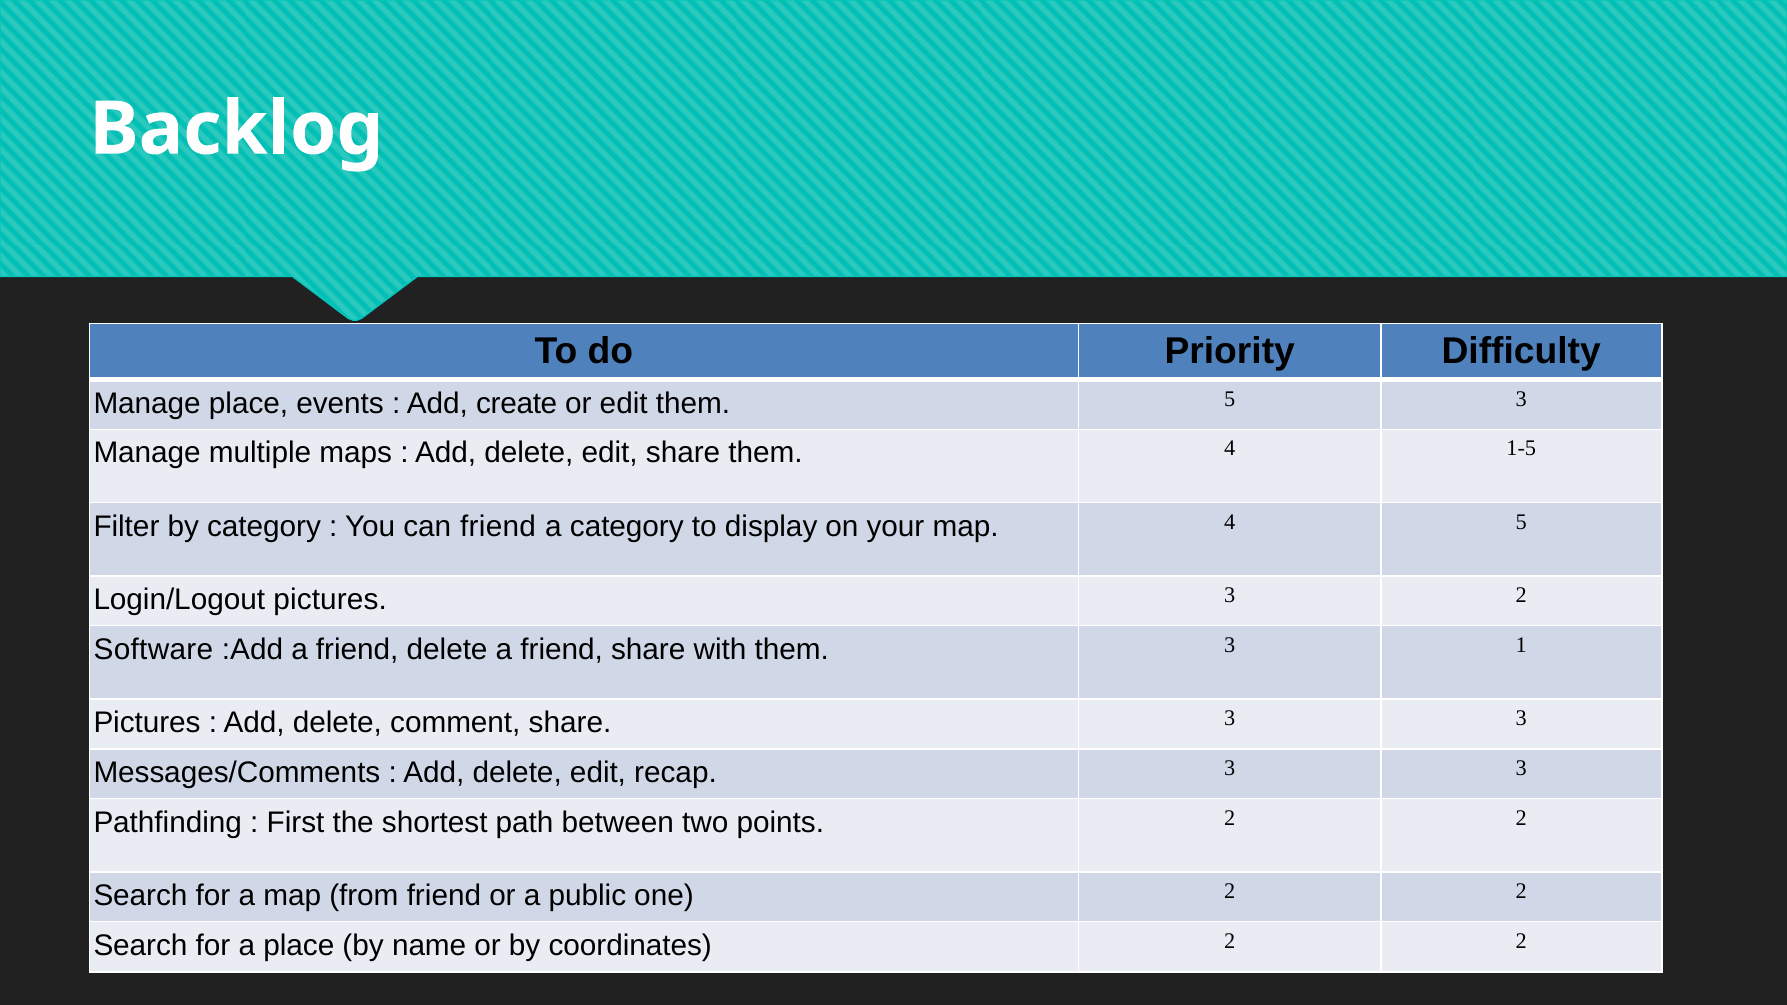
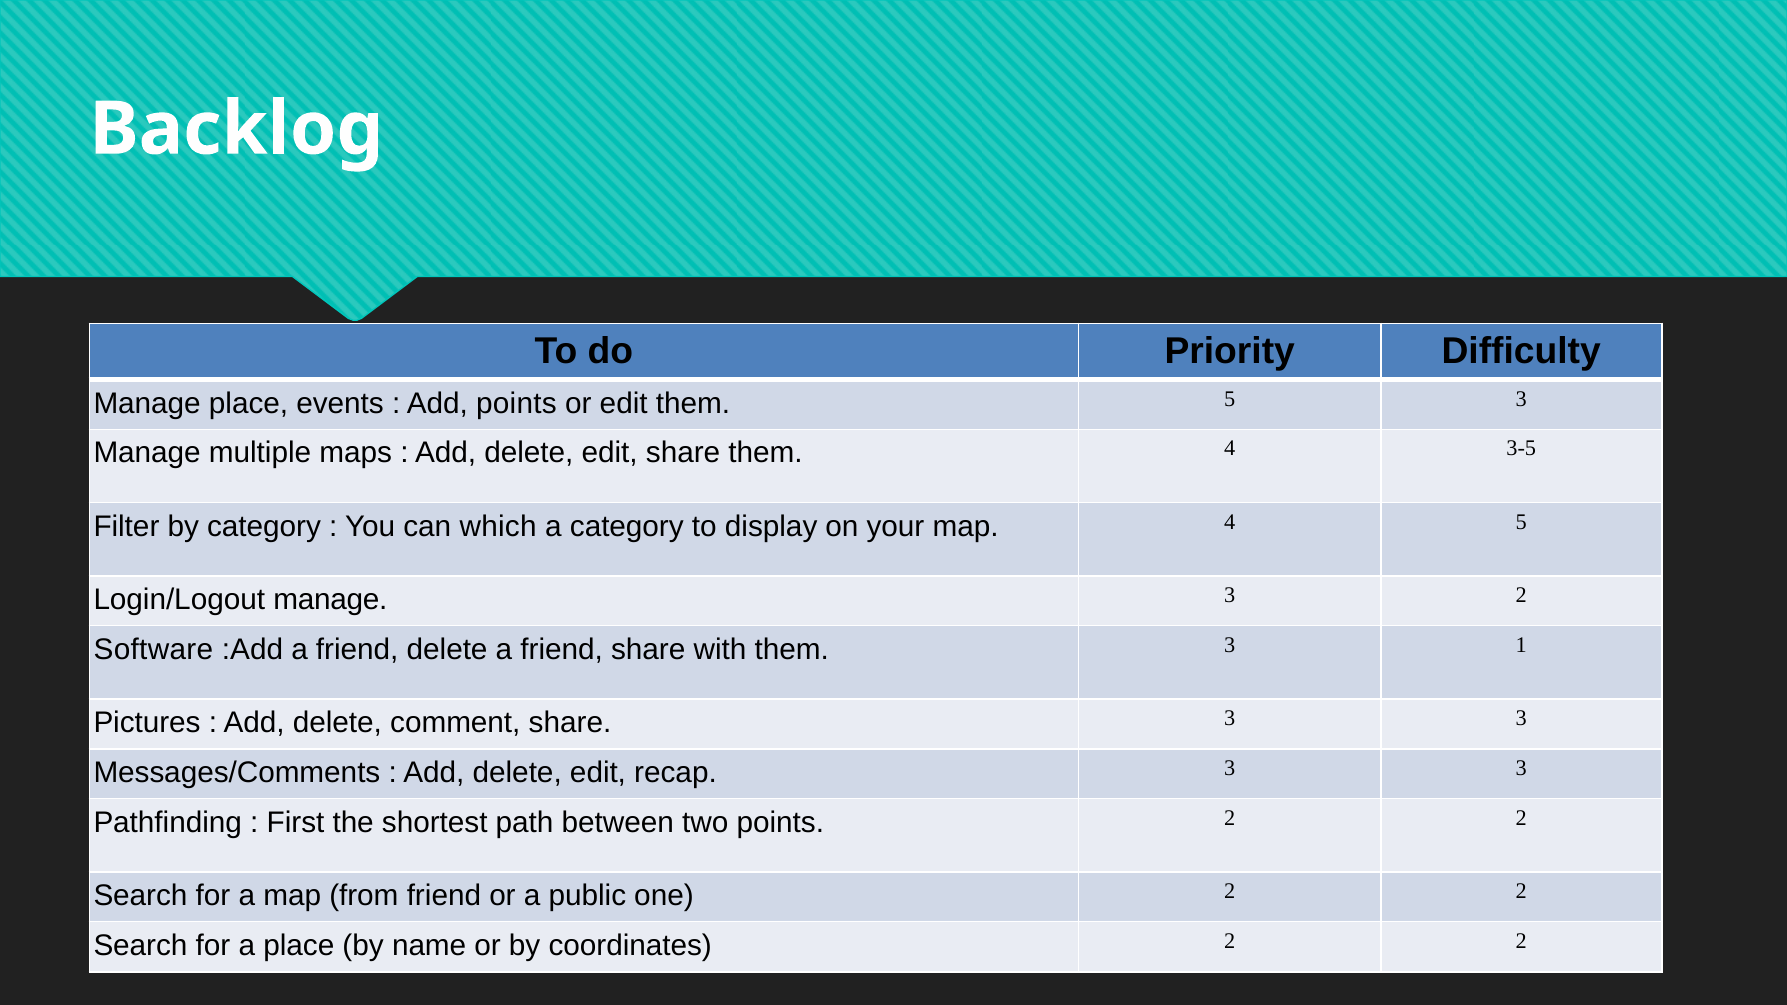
Add create: create -> points (516, 403)
1-5: 1-5 -> 3-5 (1521, 449)
can friend: friend -> which (498, 526)
Login/Logout pictures: pictures -> manage (330, 600)
